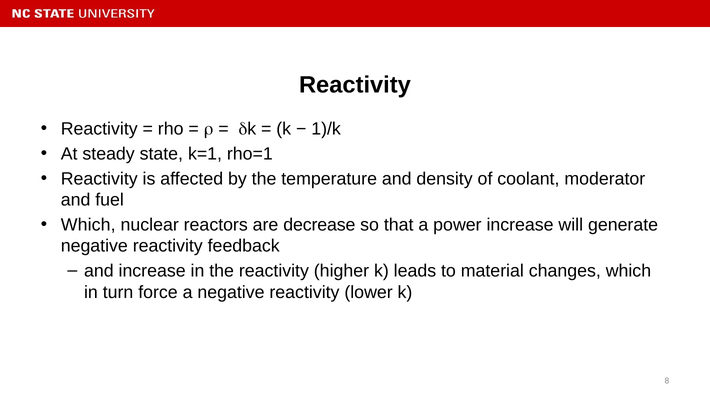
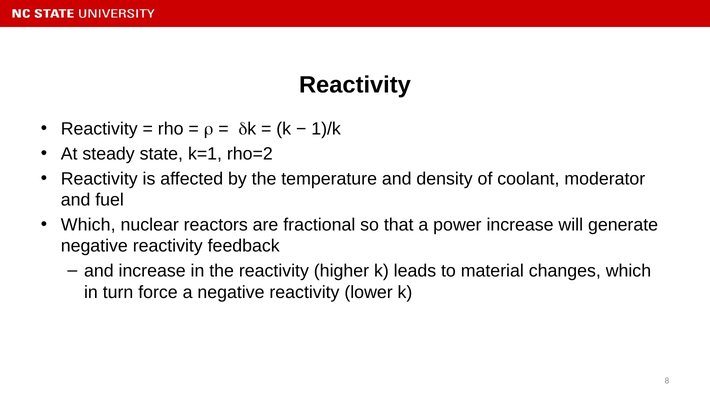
rho=1: rho=1 -> rho=2 (250, 154)
decrease: decrease -> fractional (319, 225)
